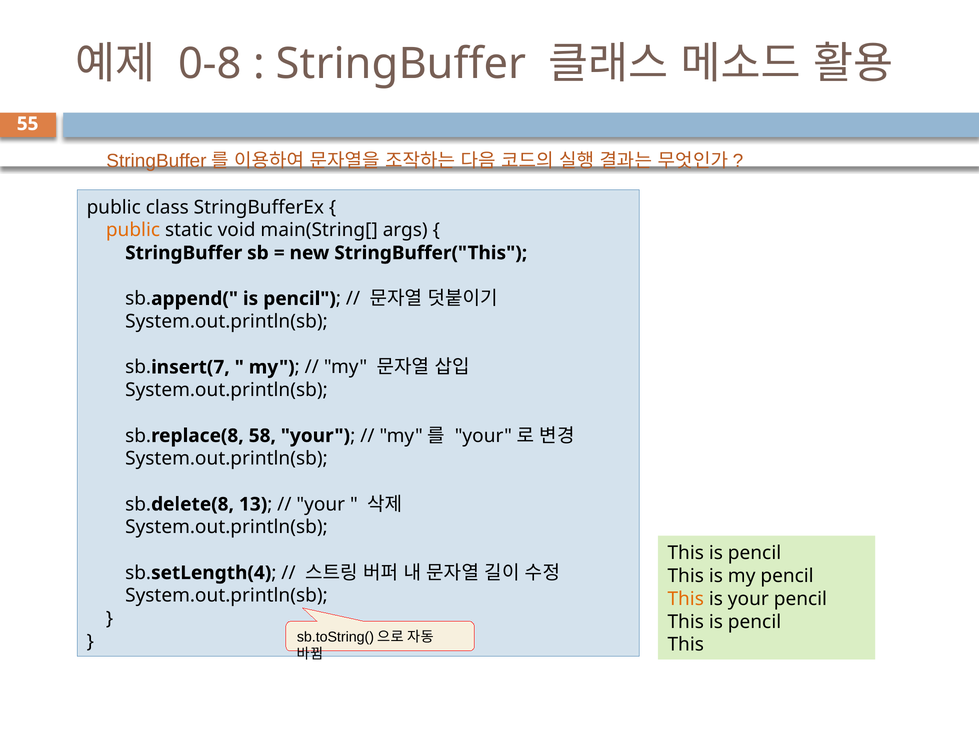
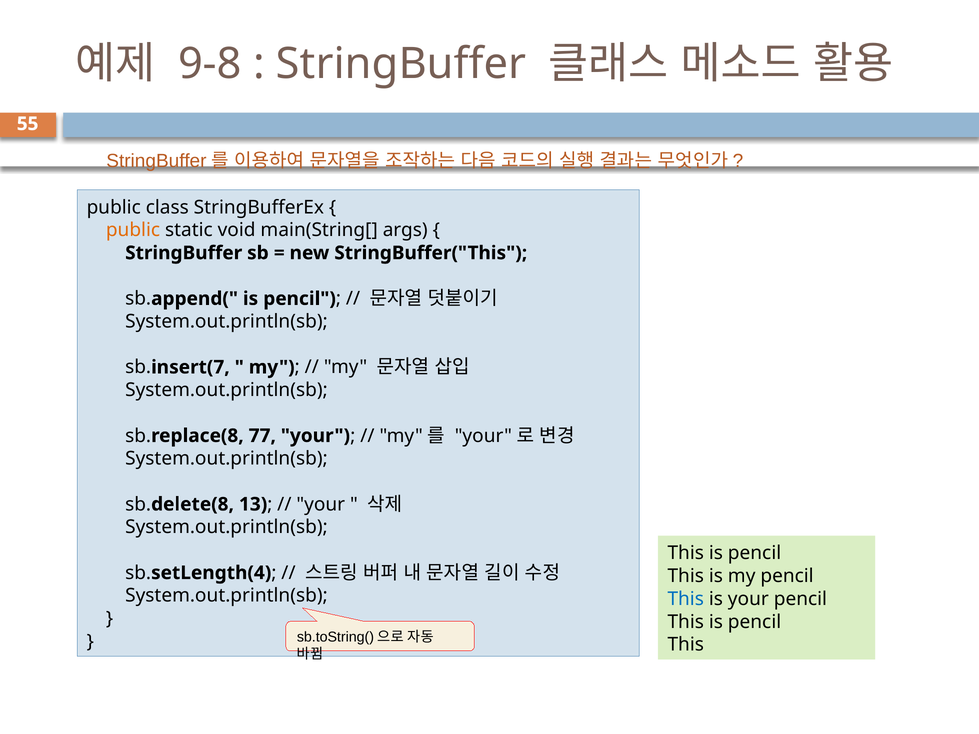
0-8: 0-8 -> 9-8 (210, 64)
58: 58 -> 77 (262, 436)
This colour: orange -> blue (686, 599)
